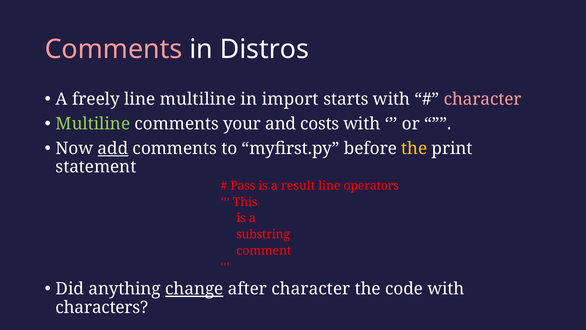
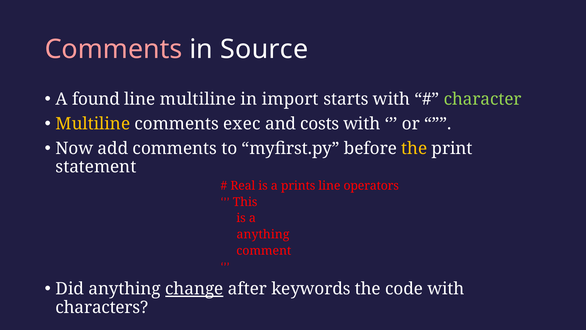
Distros: Distros -> Source (264, 49)
freely: freely -> found (96, 99)
character colour: pink -> light green (483, 99)
Multiline colour: light green -> yellow (93, 124)
your: your -> exec (242, 124)
add underline: present -> none (113, 148)
Pass: Pass -> Real (243, 186)
result: result -> prints (298, 186)
substring: substring -> anything (263, 234)
after character: character -> keywords (311, 289)
